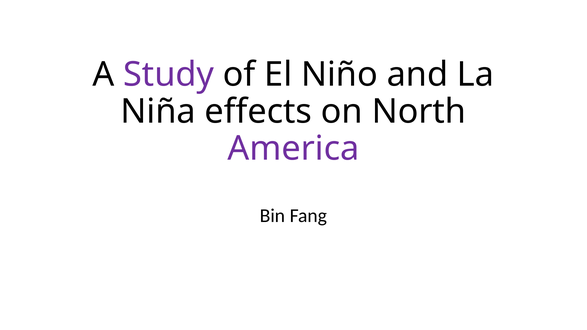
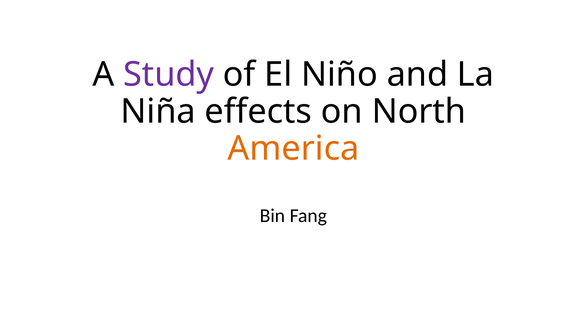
America colour: purple -> orange (293, 148)
